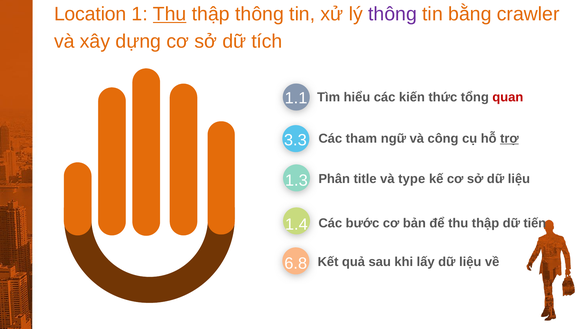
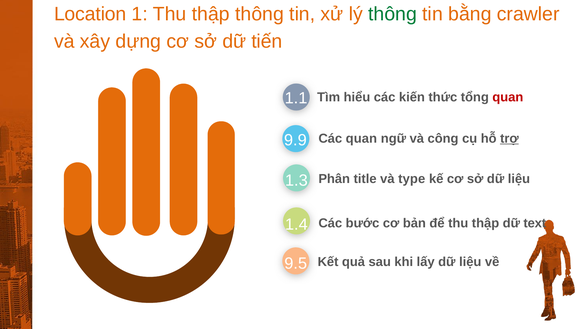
Thu underline: present -> none (170, 14)
thông colour: purple -> green (393, 14)
tích: tích -> tiến (267, 41)
Các tham: tham -> quan (361, 138)
3.3: 3.3 -> 9.9 (296, 140)
tiến: tiến -> text (535, 223)
6.8: 6.8 -> 9.5 (296, 263)
